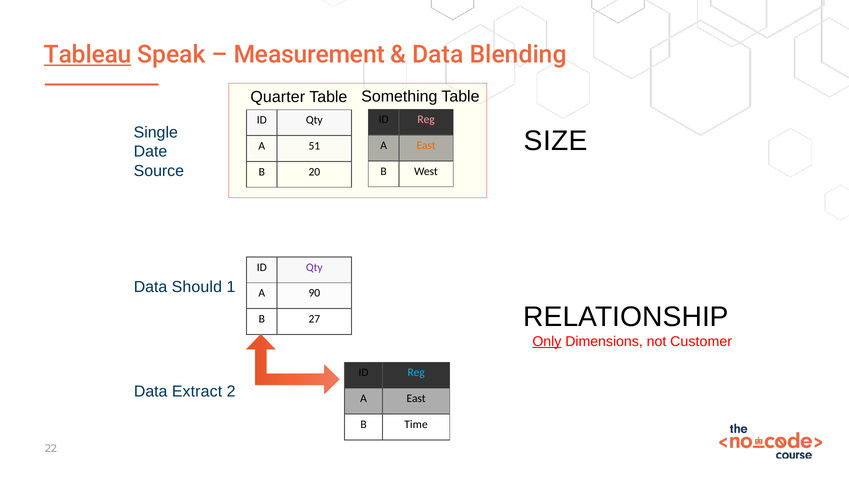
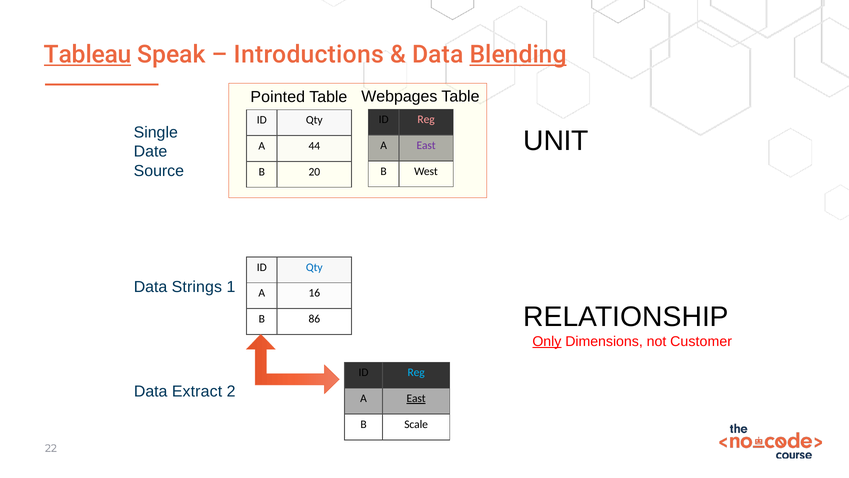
Measurement: Measurement -> Introductions (309, 55)
Blending underline: none -> present (518, 55)
Something: Something -> Webpages (399, 97)
Quarter: Quarter -> Pointed (278, 97)
SIZE: SIZE -> UNIT (556, 141)
East colour: orange -> purple (426, 145)
51: 51 -> 44 (314, 146)
Qty colour: purple -> blue (314, 267)
Should: Should -> Strings (197, 287)
90: 90 -> 16 (314, 293)
27: 27 -> 86 (314, 319)
East underline: none -> present (416, 398)
Time: Time -> Scale (416, 424)
